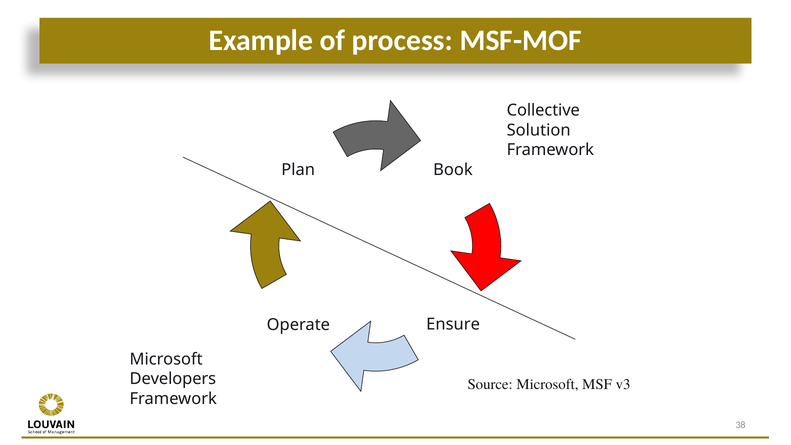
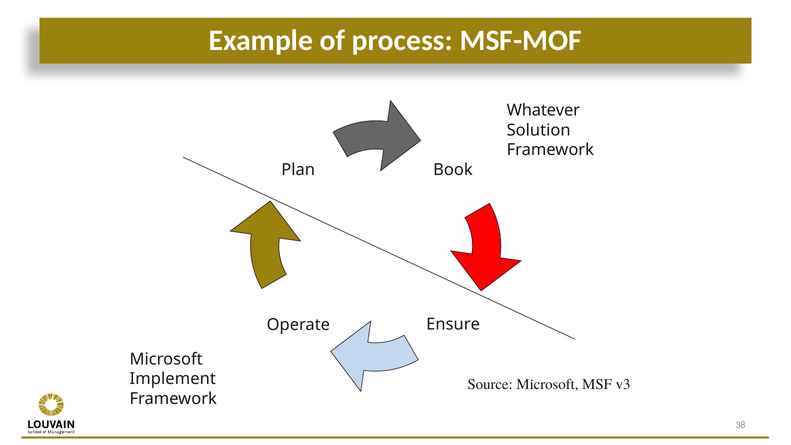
Collective: Collective -> Whatever (543, 110)
Developers: Developers -> Implement (173, 379)
